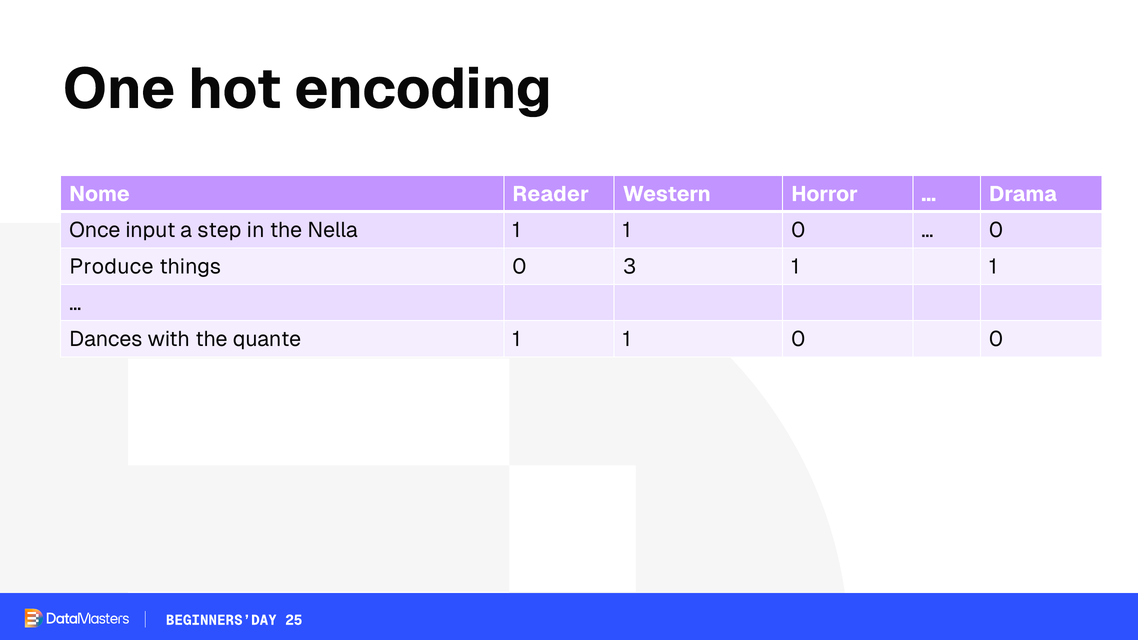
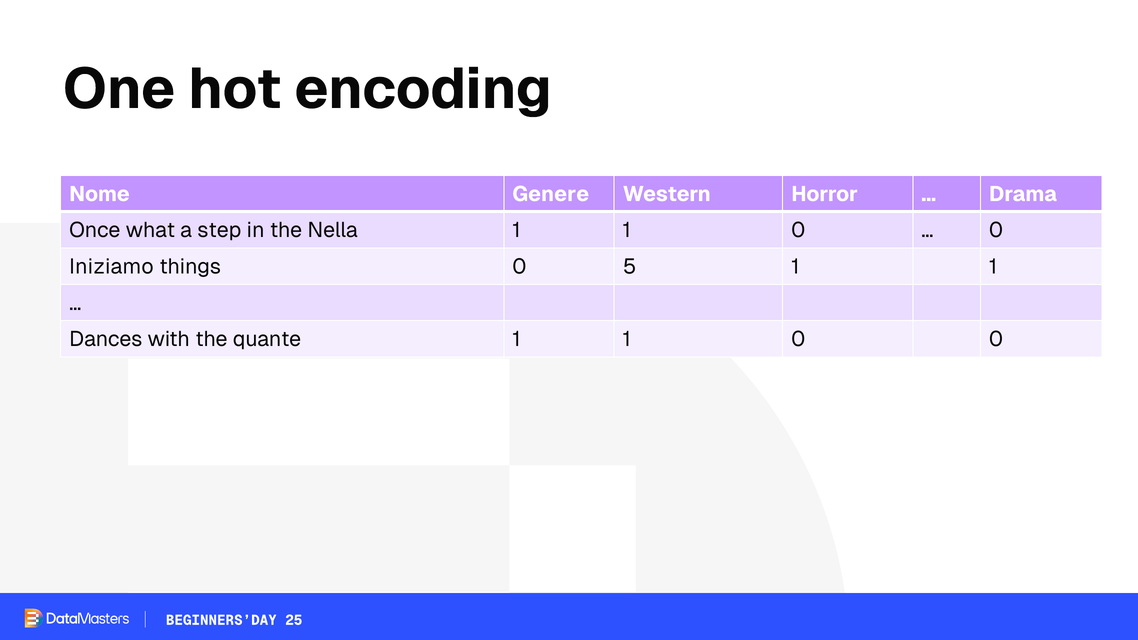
Reader: Reader -> Genere (551, 194)
input: input -> what (150, 230)
Produce: Produce -> Iniziamo (111, 267)
3: 3 -> 5 (630, 267)
